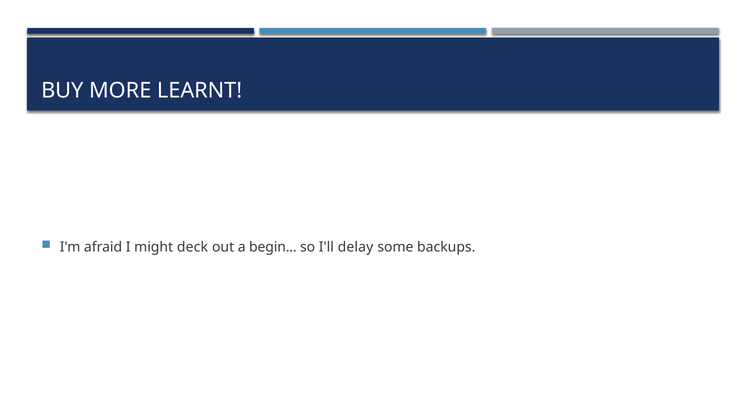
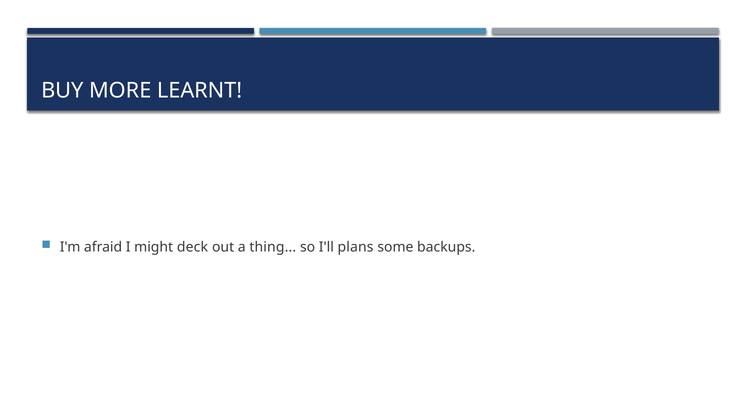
begin: begin -> thing (273, 247)
delay: delay -> plans (356, 247)
